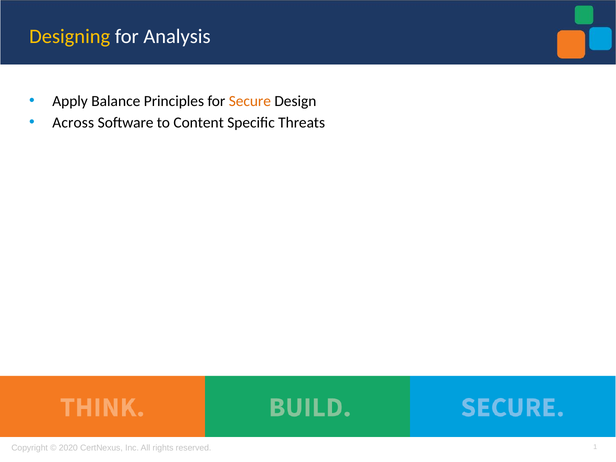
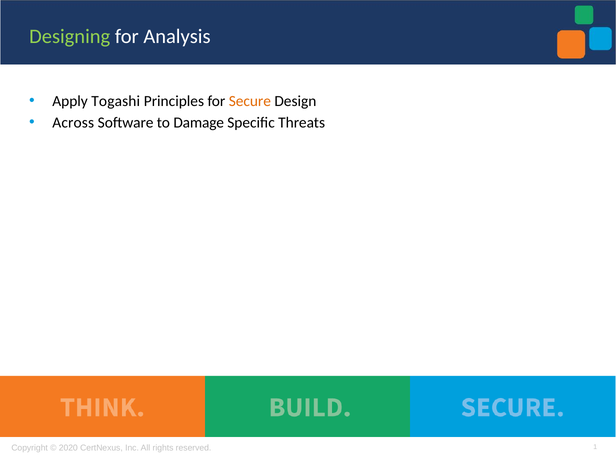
Designing colour: yellow -> light green (70, 37)
Balance: Balance -> Togashi (116, 101)
Content: Content -> Damage (199, 123)
